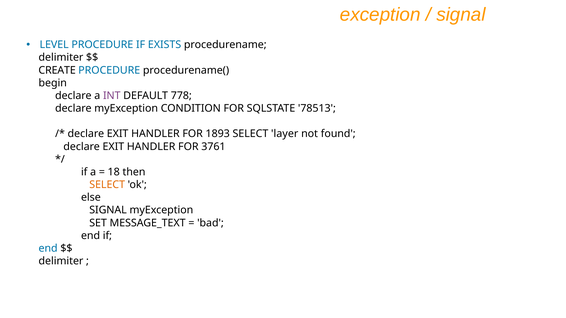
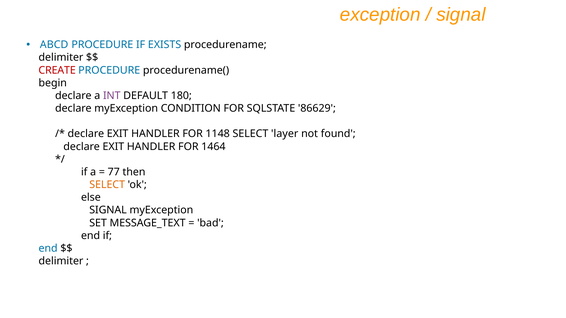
LEVEL: LEVEL -> ABCD (54, 45)
CREATE colour: black -> red (57, 70)
778: 778 -> 180 (181, 96)
78513: 78513 -> 86629 (317, 108)
1893: 1893 -> 1148 (218, 134)
3761: 3761 -> 1464 (213, 147)
18: 18 -> 77 (114, 172)
